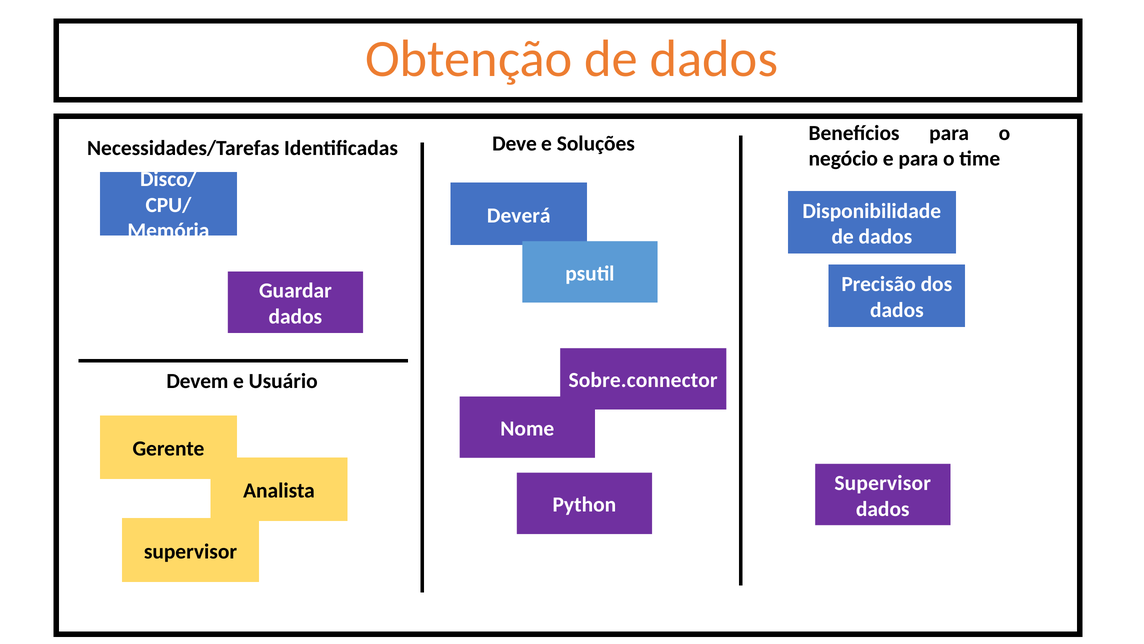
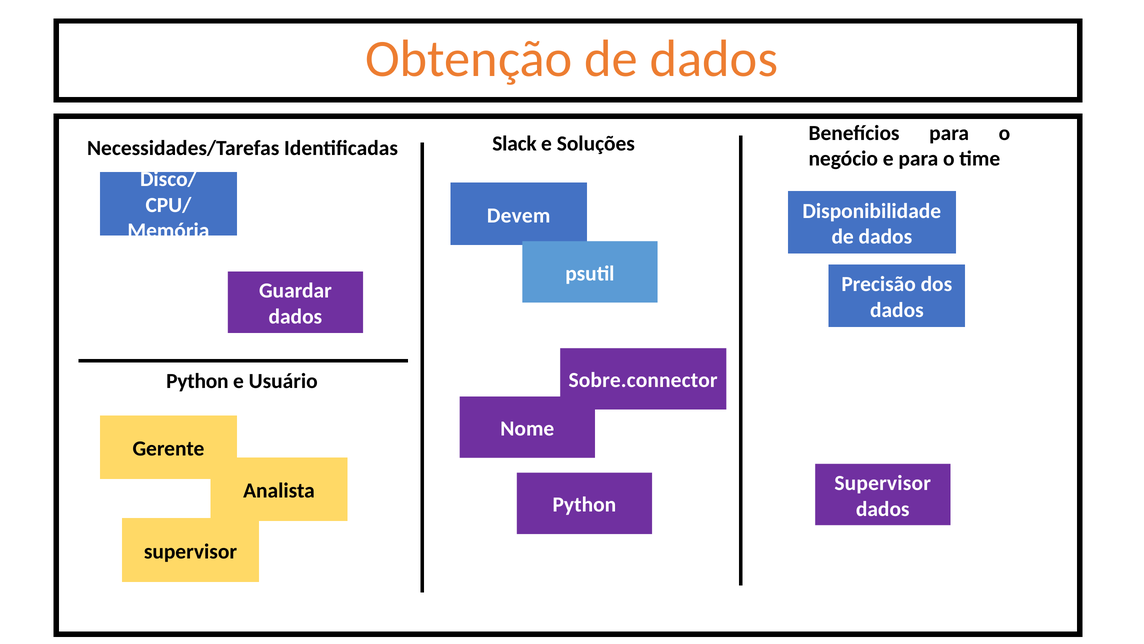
Deve: Deve -> Slack (514, 143)
Deverá: Deverá -> Devem (519, 215)
Devem: Devem -> Python (197, 381)
